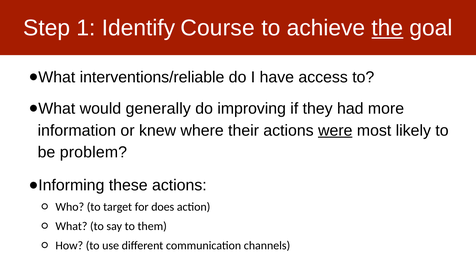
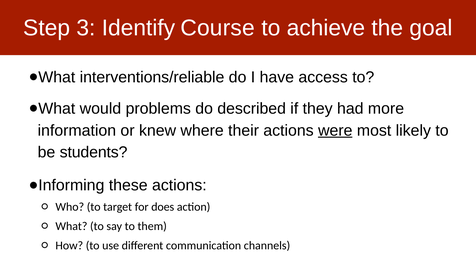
1: 1 -> 3 (86, 28)
the underline: present -> none (387, 28)
generally: generally -> problems (158, 108)
improving: improving -> described (252, 108)
problem: problem -> students (94, 152)
